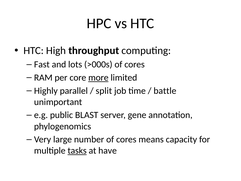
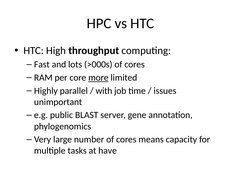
split: split -> with (104, 91)
battle: battle -> issues (165, 91)
tasks underline: present -> none (77, 150)
